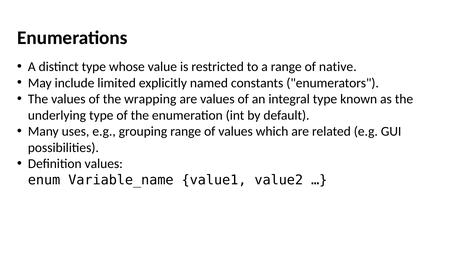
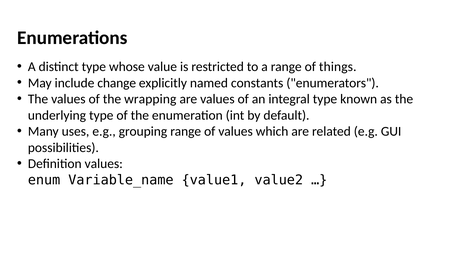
native: native -> things (338, 67)
limited: limited -> change (117, 83)
